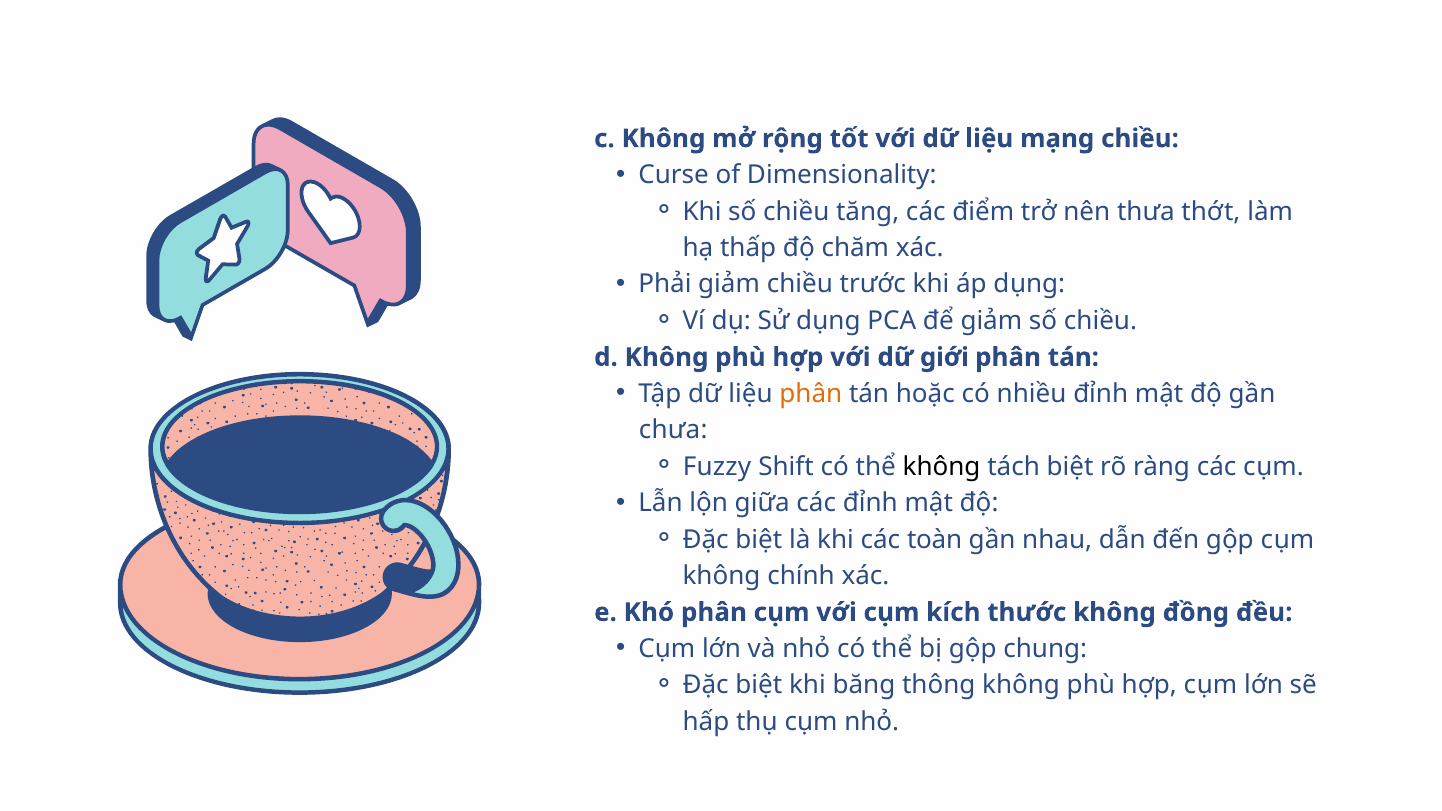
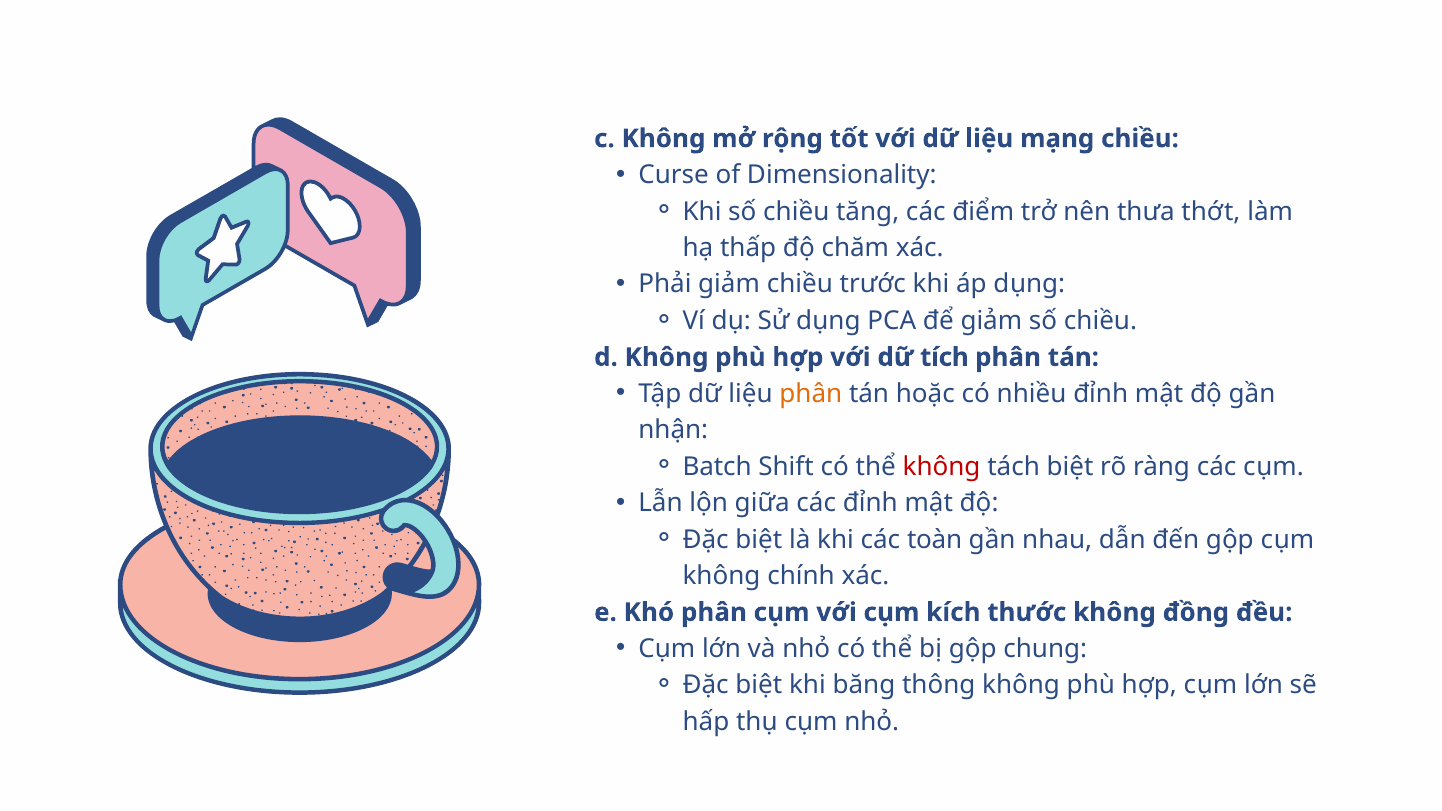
giới: giới -> tích (944, 357)
chưa: chưa -> nhận (673, 430)
Fuzzy: Fuzzy -> Batch (717, 467)
không colour: black -> red (942, 467)
